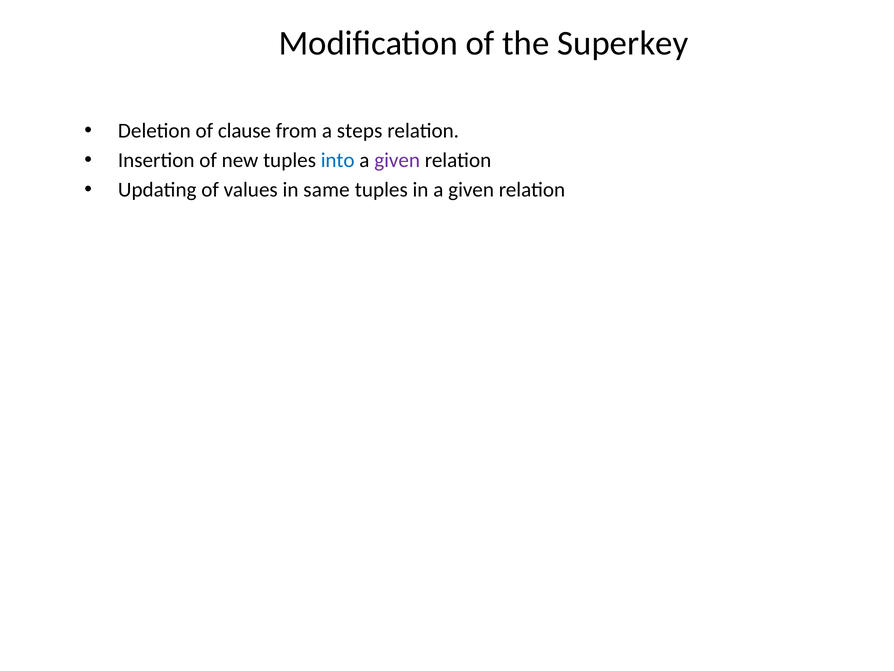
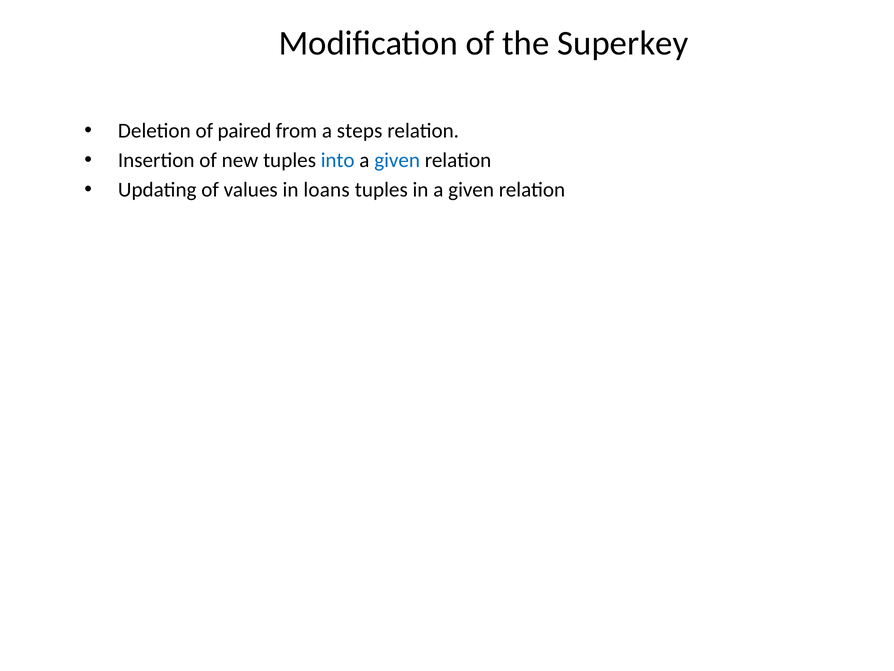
clause: clause -> paired (244, 131)
given colour: purple -> blue (397, 160)
same: same -> loans (327, 190)
